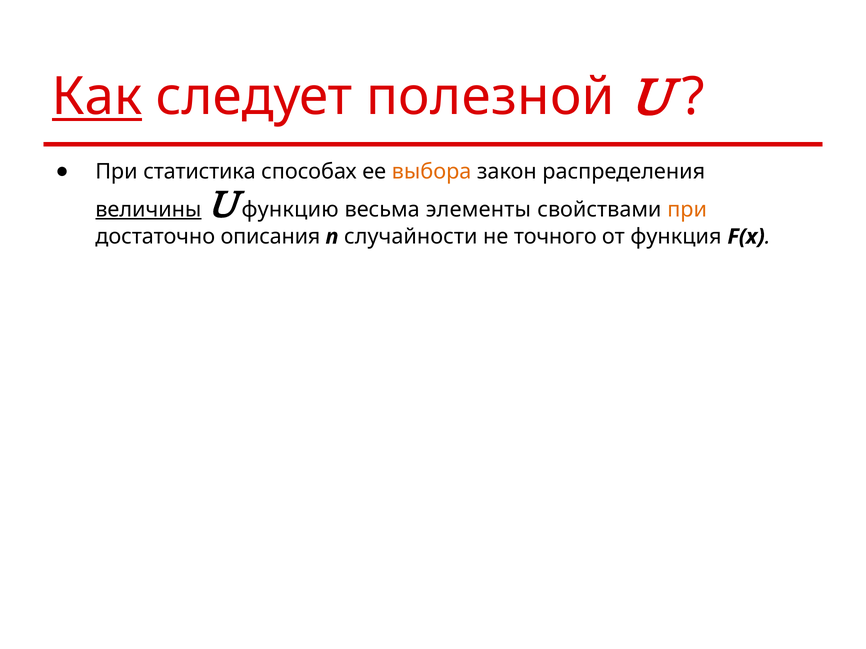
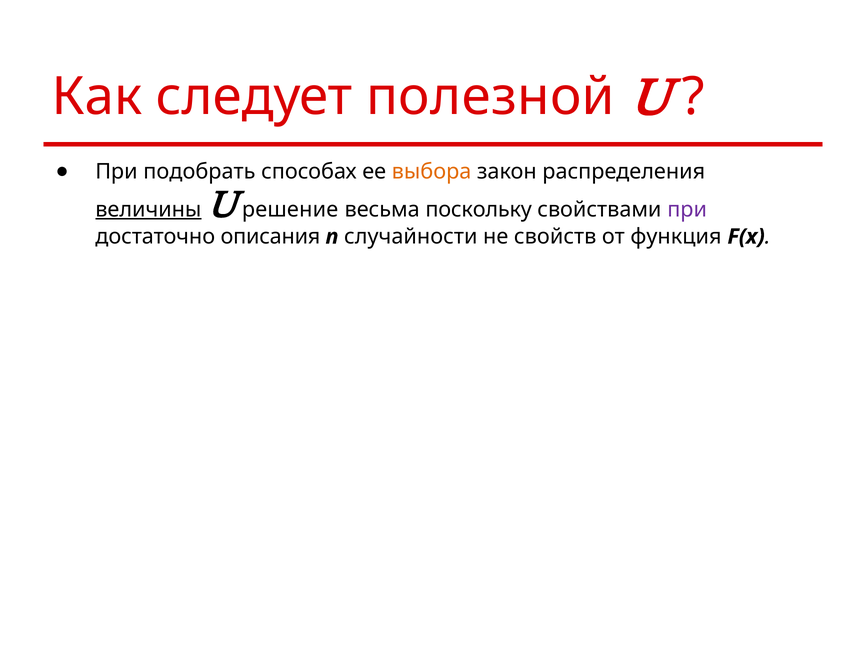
Как underline: present -> none (97, 97)
статистика: статистика -> подобрать (199, 172)
функцию: функцию -> решение (290, 210)
элементы: элементы -> поскольку (479, 210)
при colour: orange -> purple (687, 210)
точного: точного -> свойств (555, 237)
